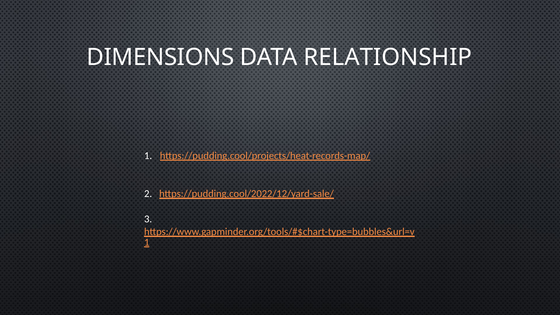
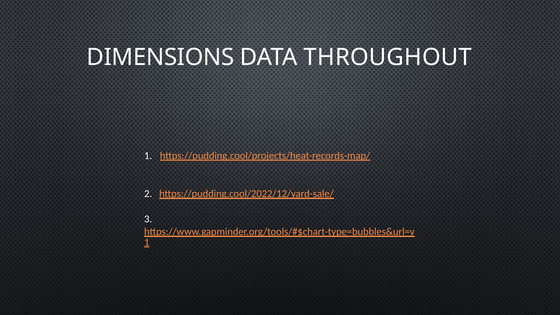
RELATIONSHIP: RELATIONSHIP -> THROUGHOUT (388, 57)
